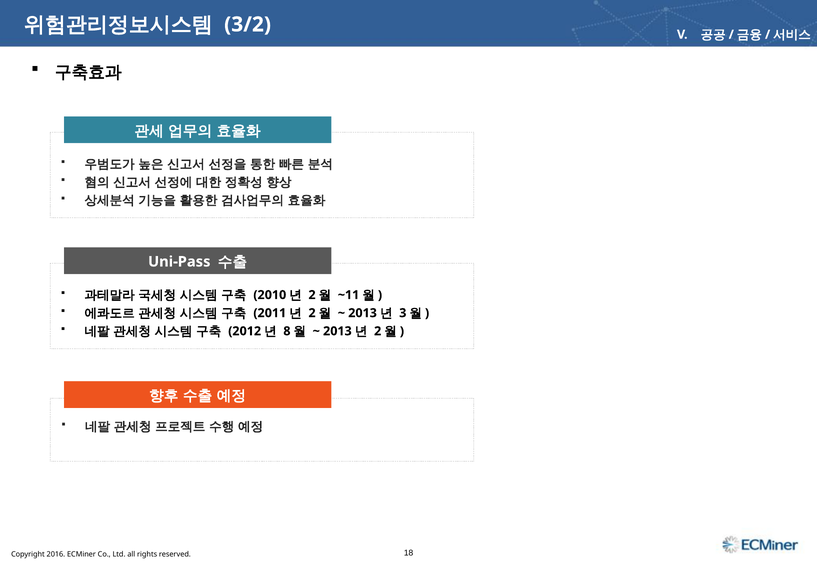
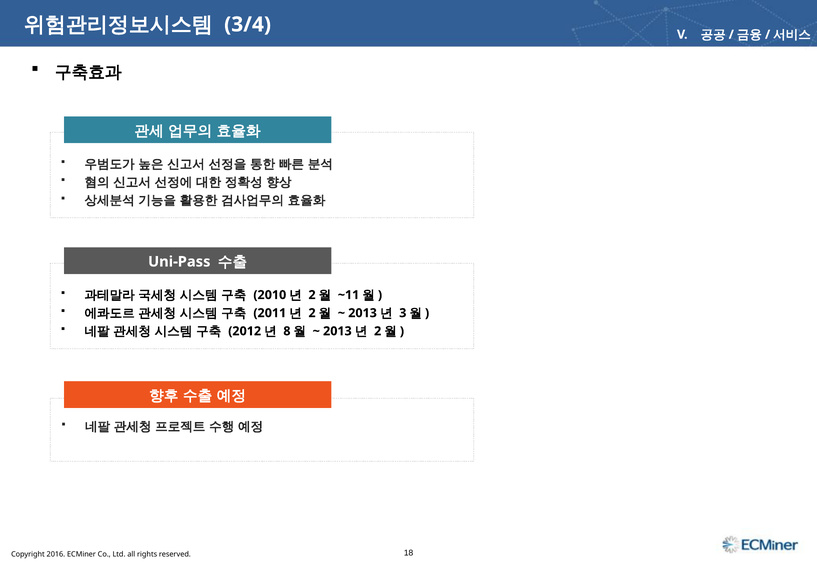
3/2: 3/2 -> 3/4 (248, 24)
